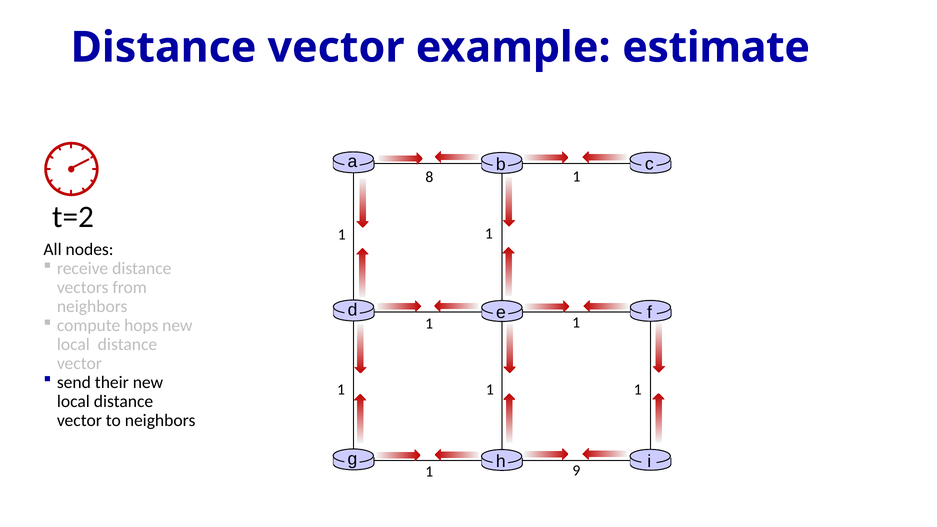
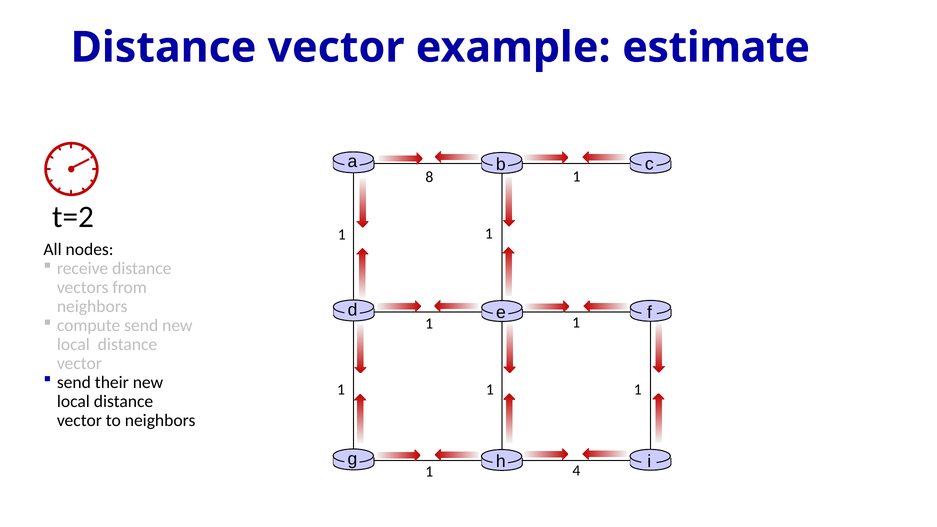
compute hops: hops -> send (141, 325)
9: 9 -> 4 (576, 471)
